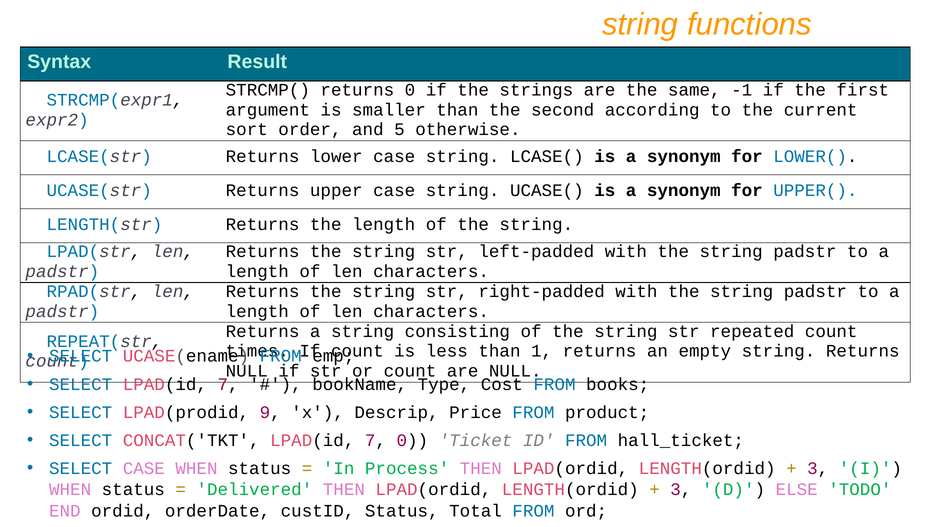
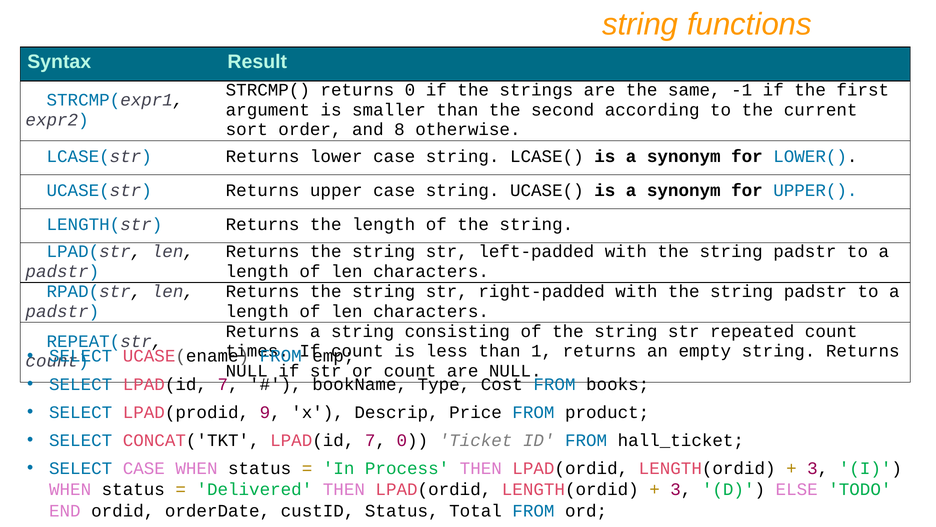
5: 5 -> 8 (399, 130)
